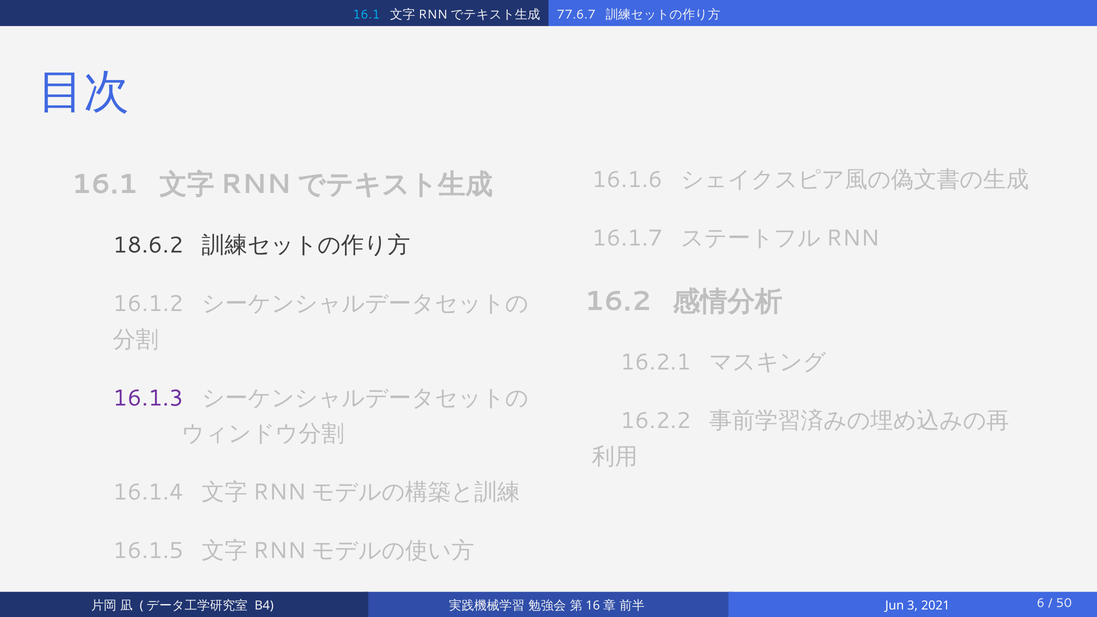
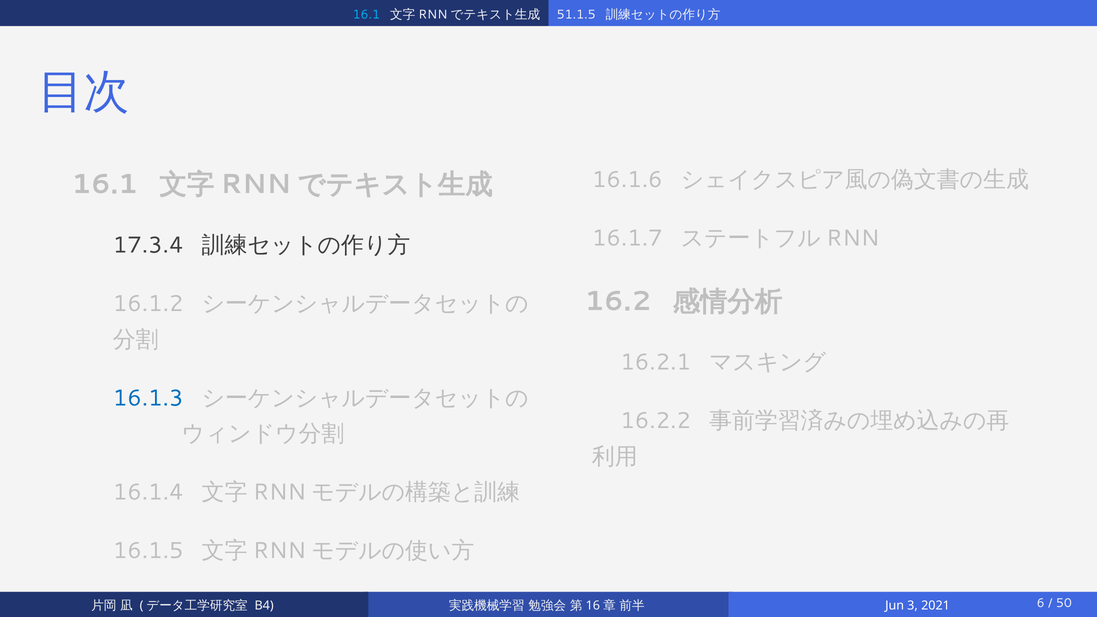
77.6.7: 77.6.7 -> 51.1.5 (576, 15)
18.6.2: 18.6.2 -> 17.3.4 (148, 245)
16.1.3 colour: purple -> blue (148, 398)
